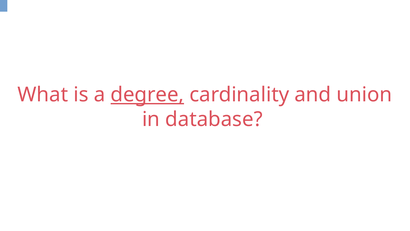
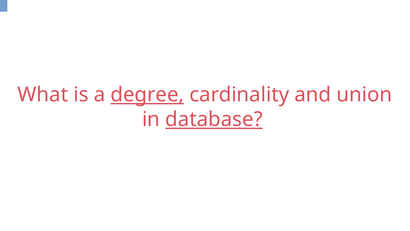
database underline: none -> present (214, 119)
